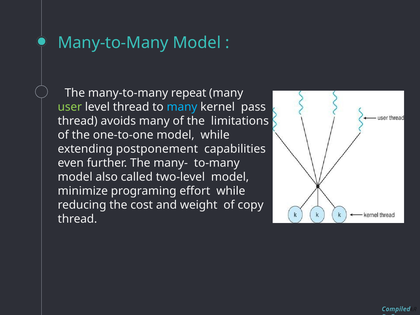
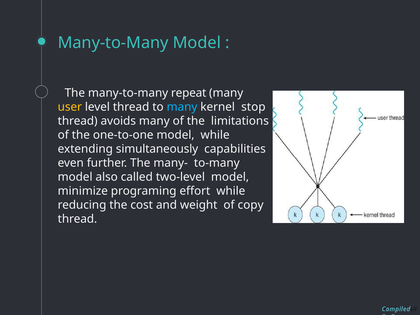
user colour: light green -> yellow (70, 107)
pass: pass -> stop (253, 107)
postponement: postponement -> simultaneously (157, 149)
